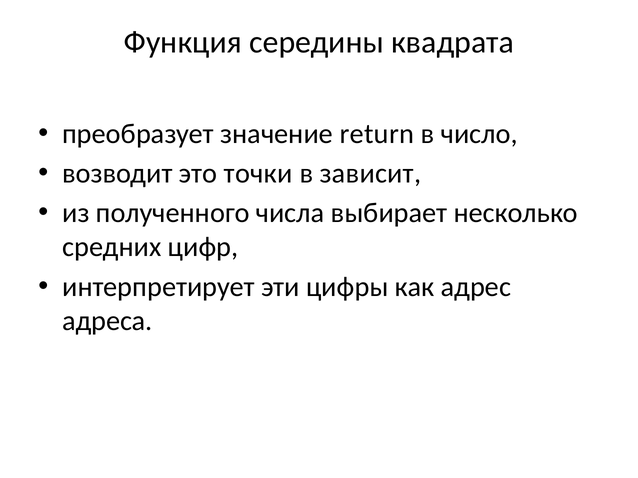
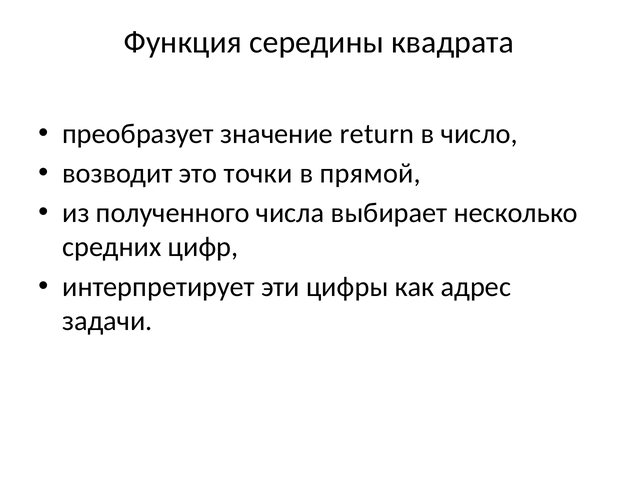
зависит: зависит -> прямой (370, 174)
адреса: адреса -> задачи (107, 321)
